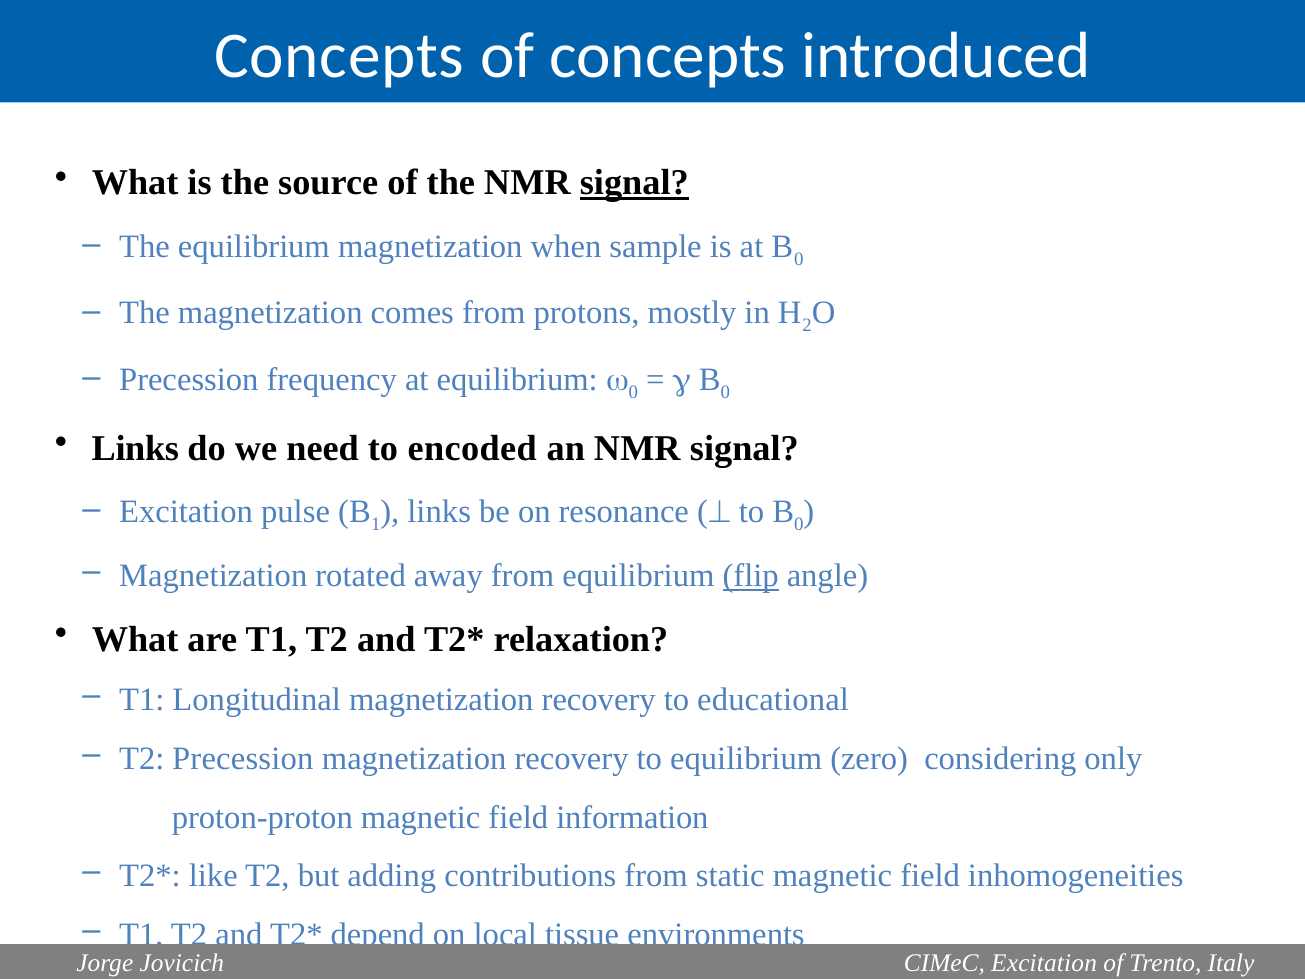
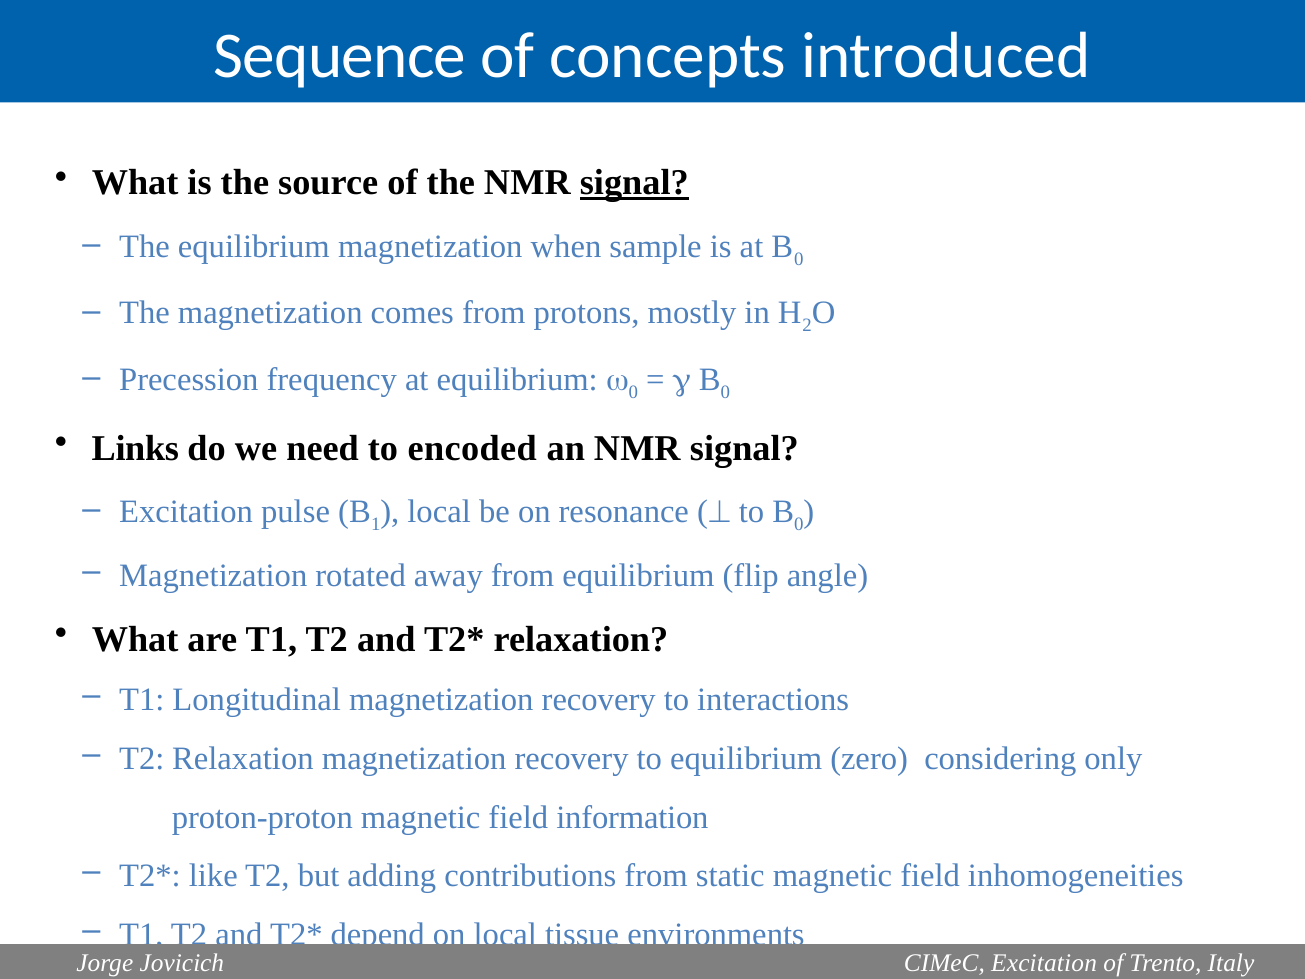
Concepts: Concepts -> Sequence (340, 56)
links: links -> local (439, 512)
flip underline: present -> none (751, 576)
educational: educational -> interactions (773, 700)
T2 Precession: Precession -> Relaxation (243, 758)
